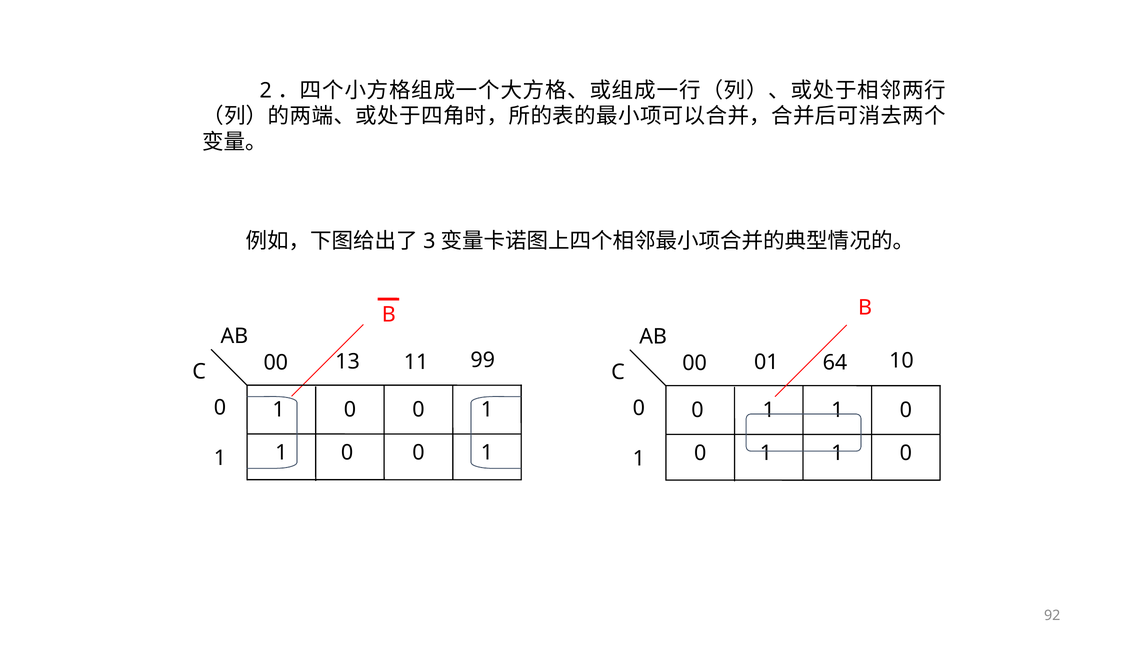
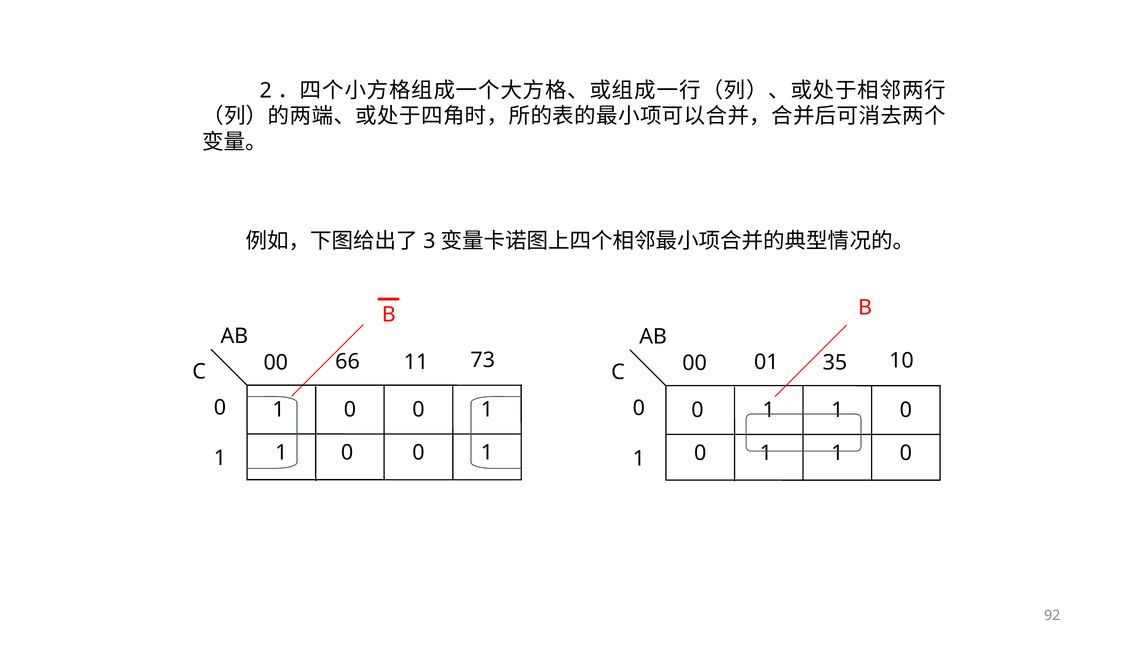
13: 13 -> 66 (348, 361)
99: 99 -> 73 (483, 360)
64: 64 -> 35 (835, 362)
